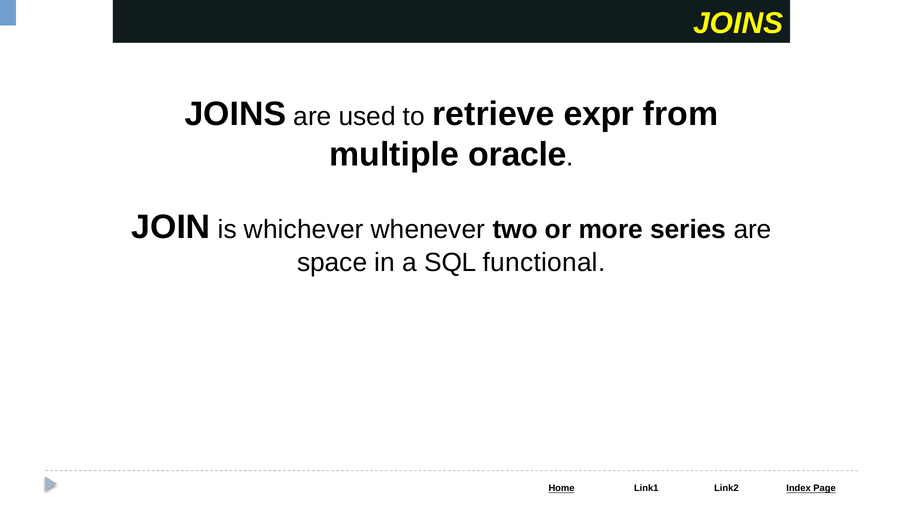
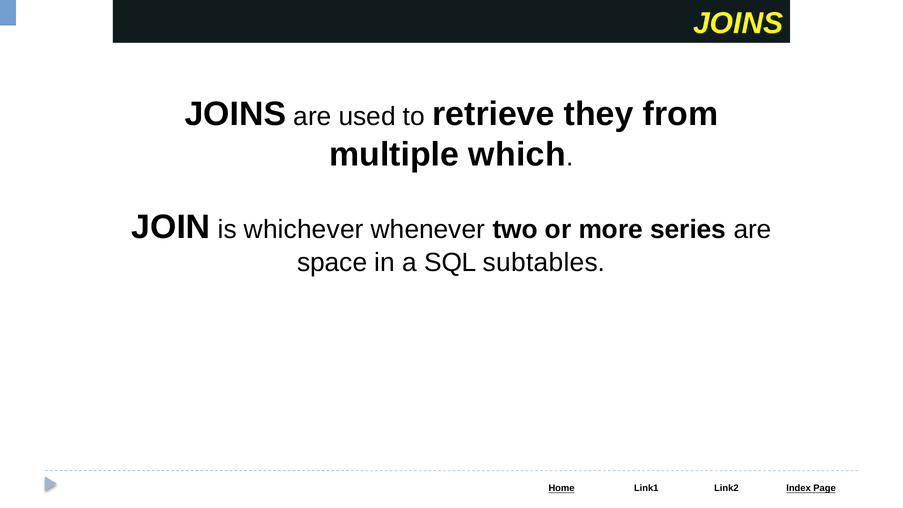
expr: expr -> they (599, 114)
oracle: oracle -> which (517, 155)
functional: functional -> subtables (544, 263)
